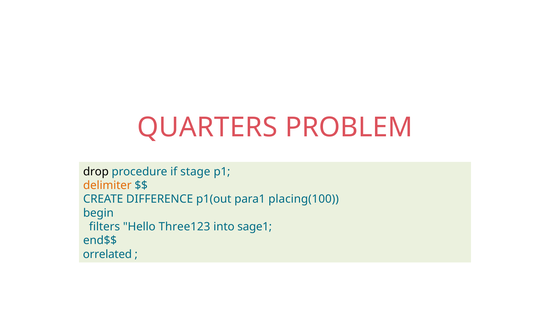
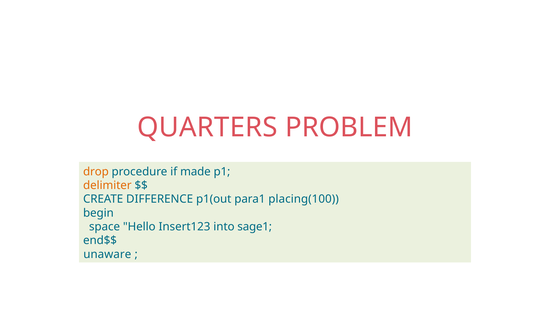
drop colour: black -> orange (96, 171)
stage: stage -> made (195, 171)
filters: filters -> space (105, 226)
Three123: Three123 -> Insert123 (185, 226)
orrelated: orrelated -> unaware (107, 254)
